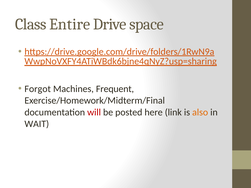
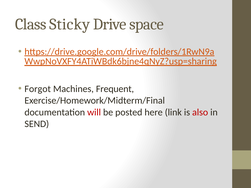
Entire: Entire -> Sticky (70, 24)
also colour: orange -> red (200, 112)
WAIT: WAIT -> SEND (37, 124)
